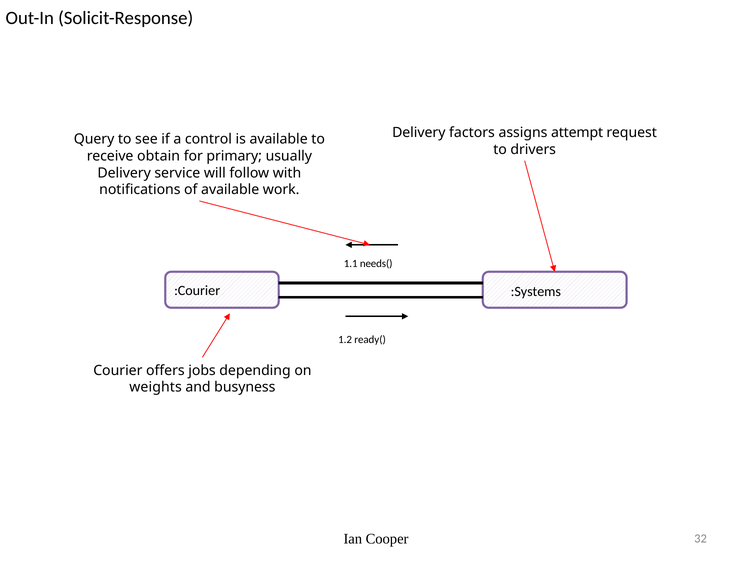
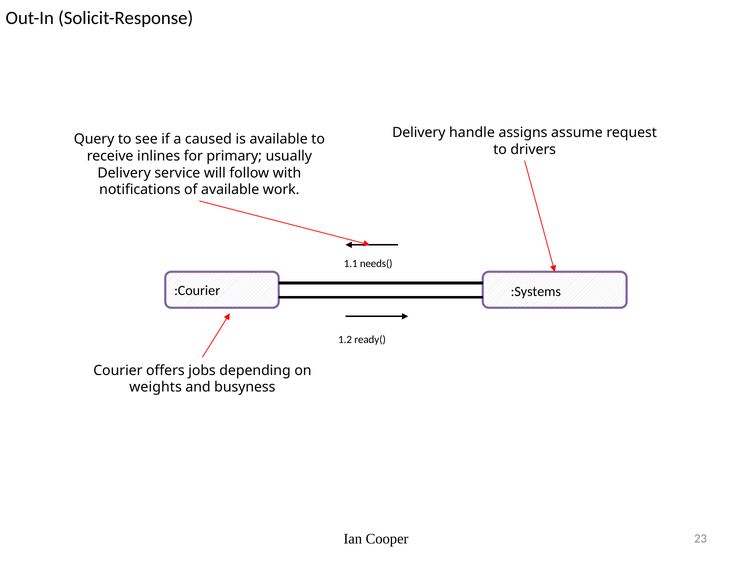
factors: factors -> handle (472, 133)
attempt: attempt -> assume (577, 133)
control: control -> caused (208, 139)
obtain: obtain -> inlines (159, 156)
32: 32 -> 23 (701, 538)
